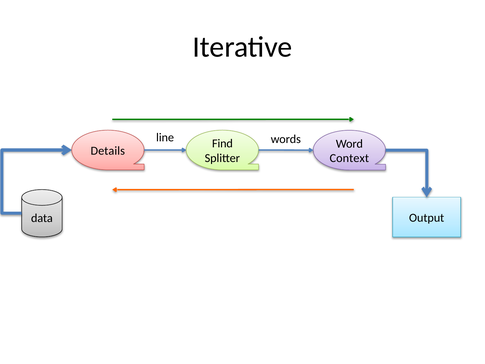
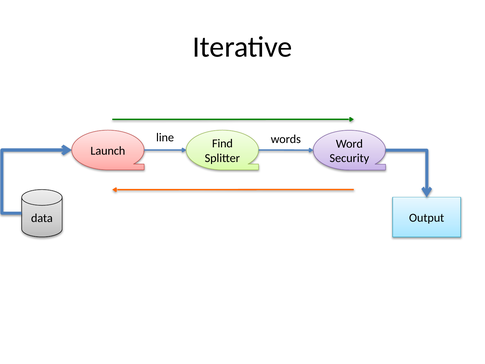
Details: Details -> Launch (108, 151)
Context: Context -> Security (349, 158)
